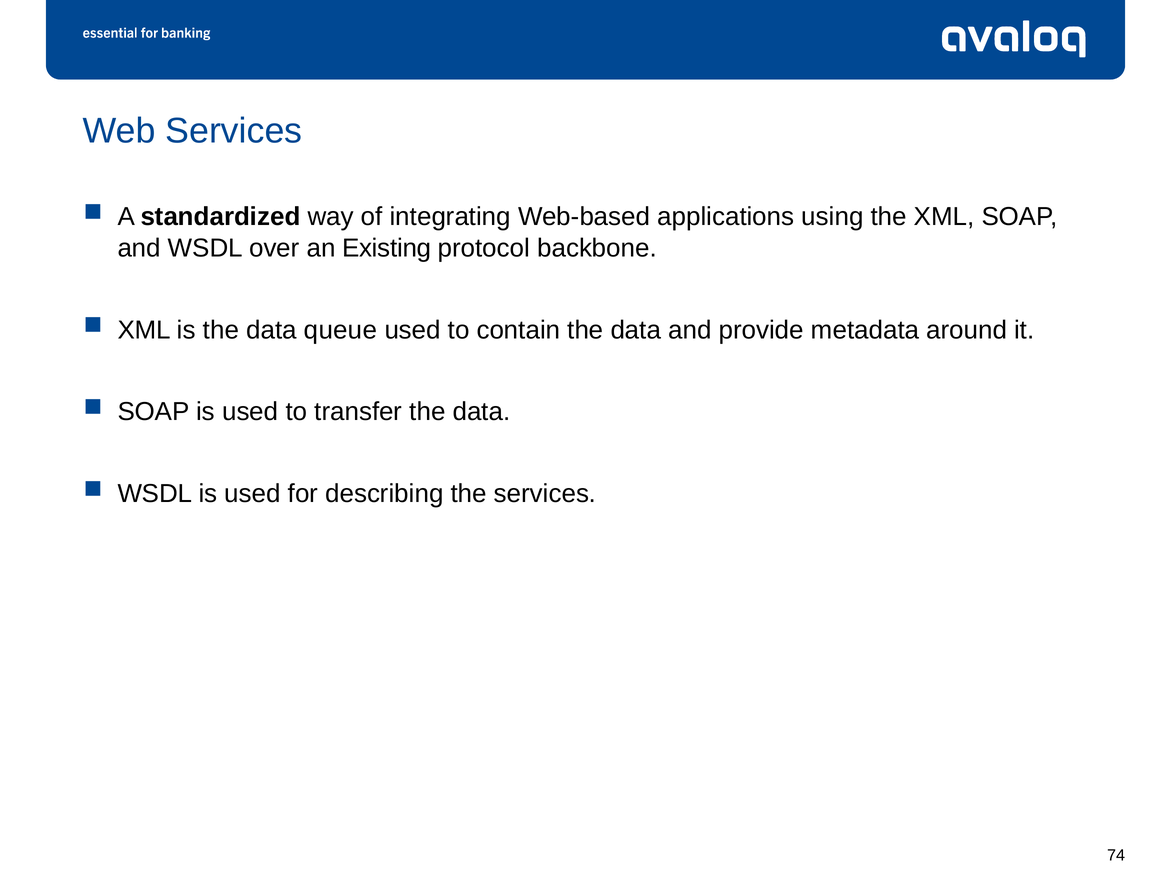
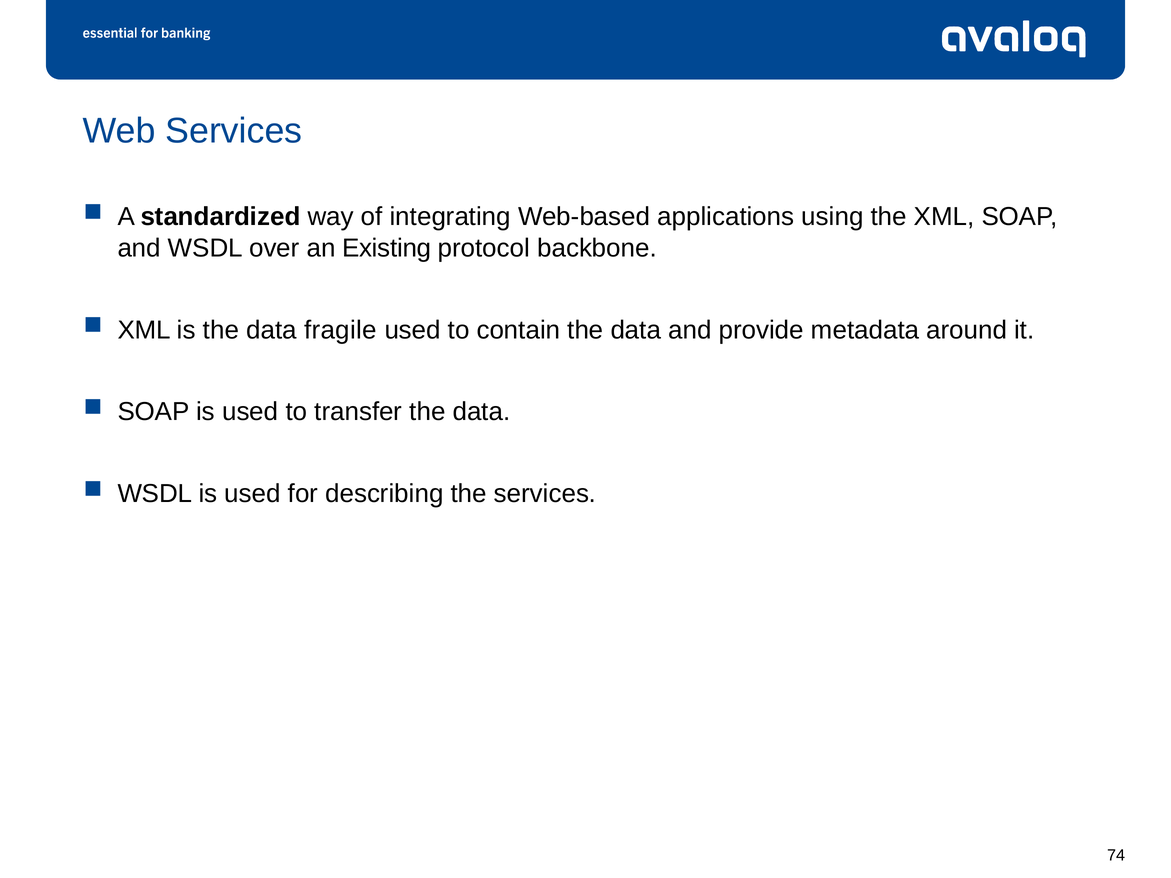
queue: queue -> fragile (340, 330)
